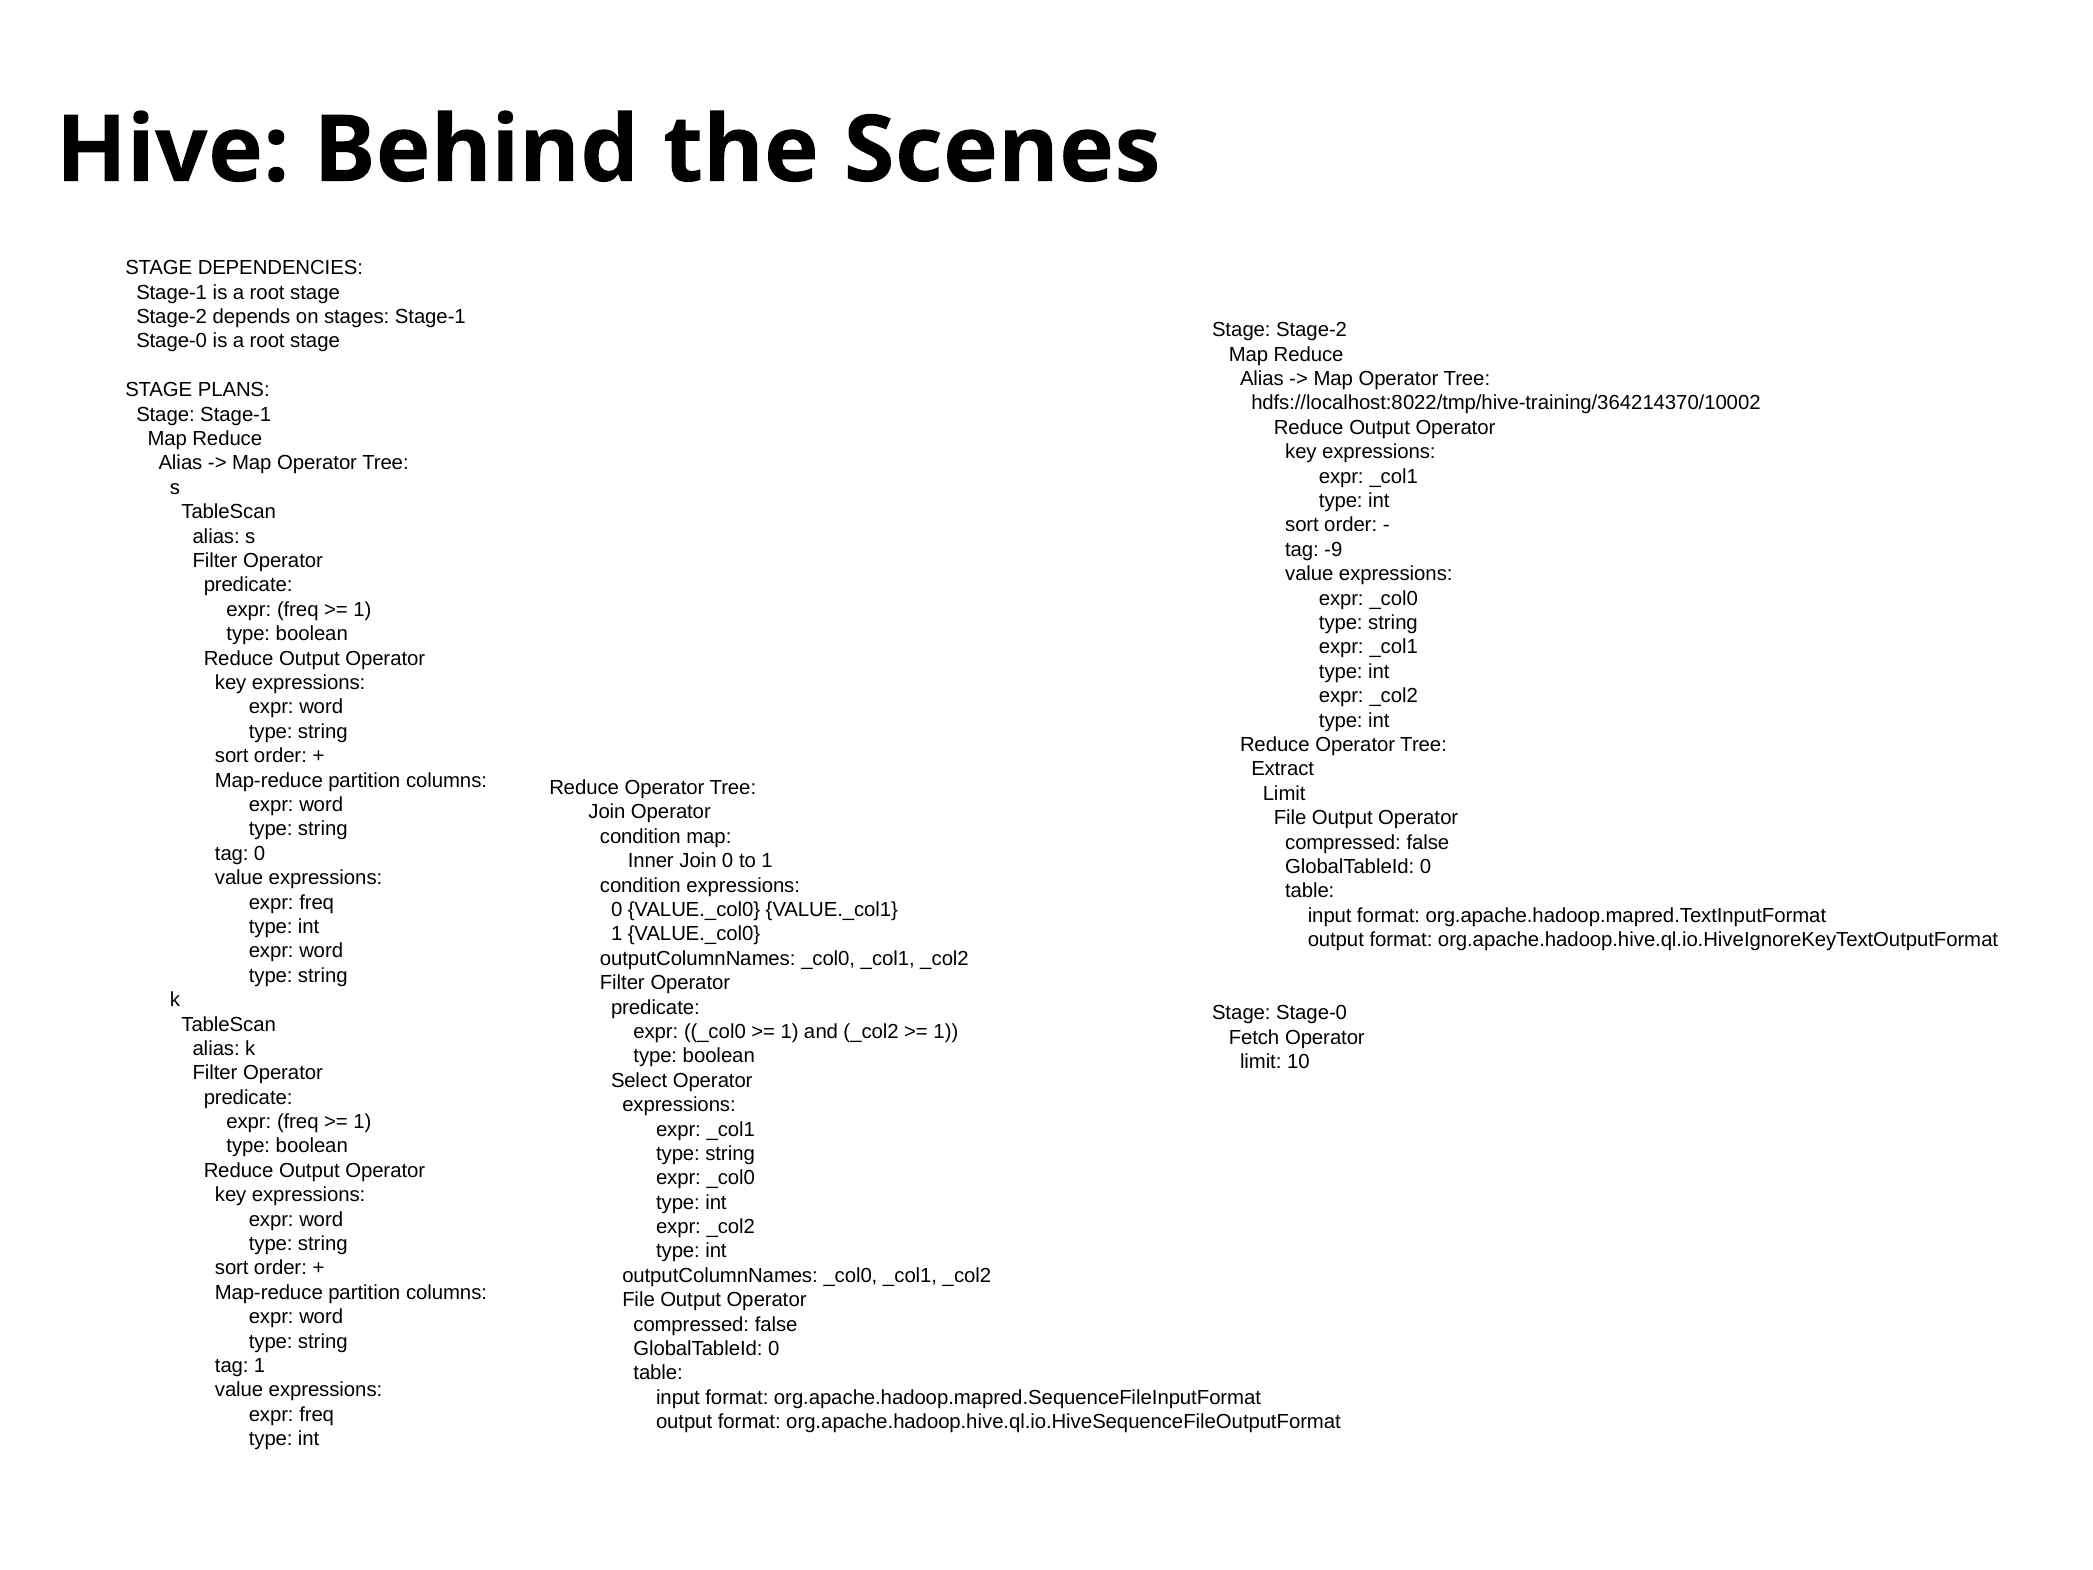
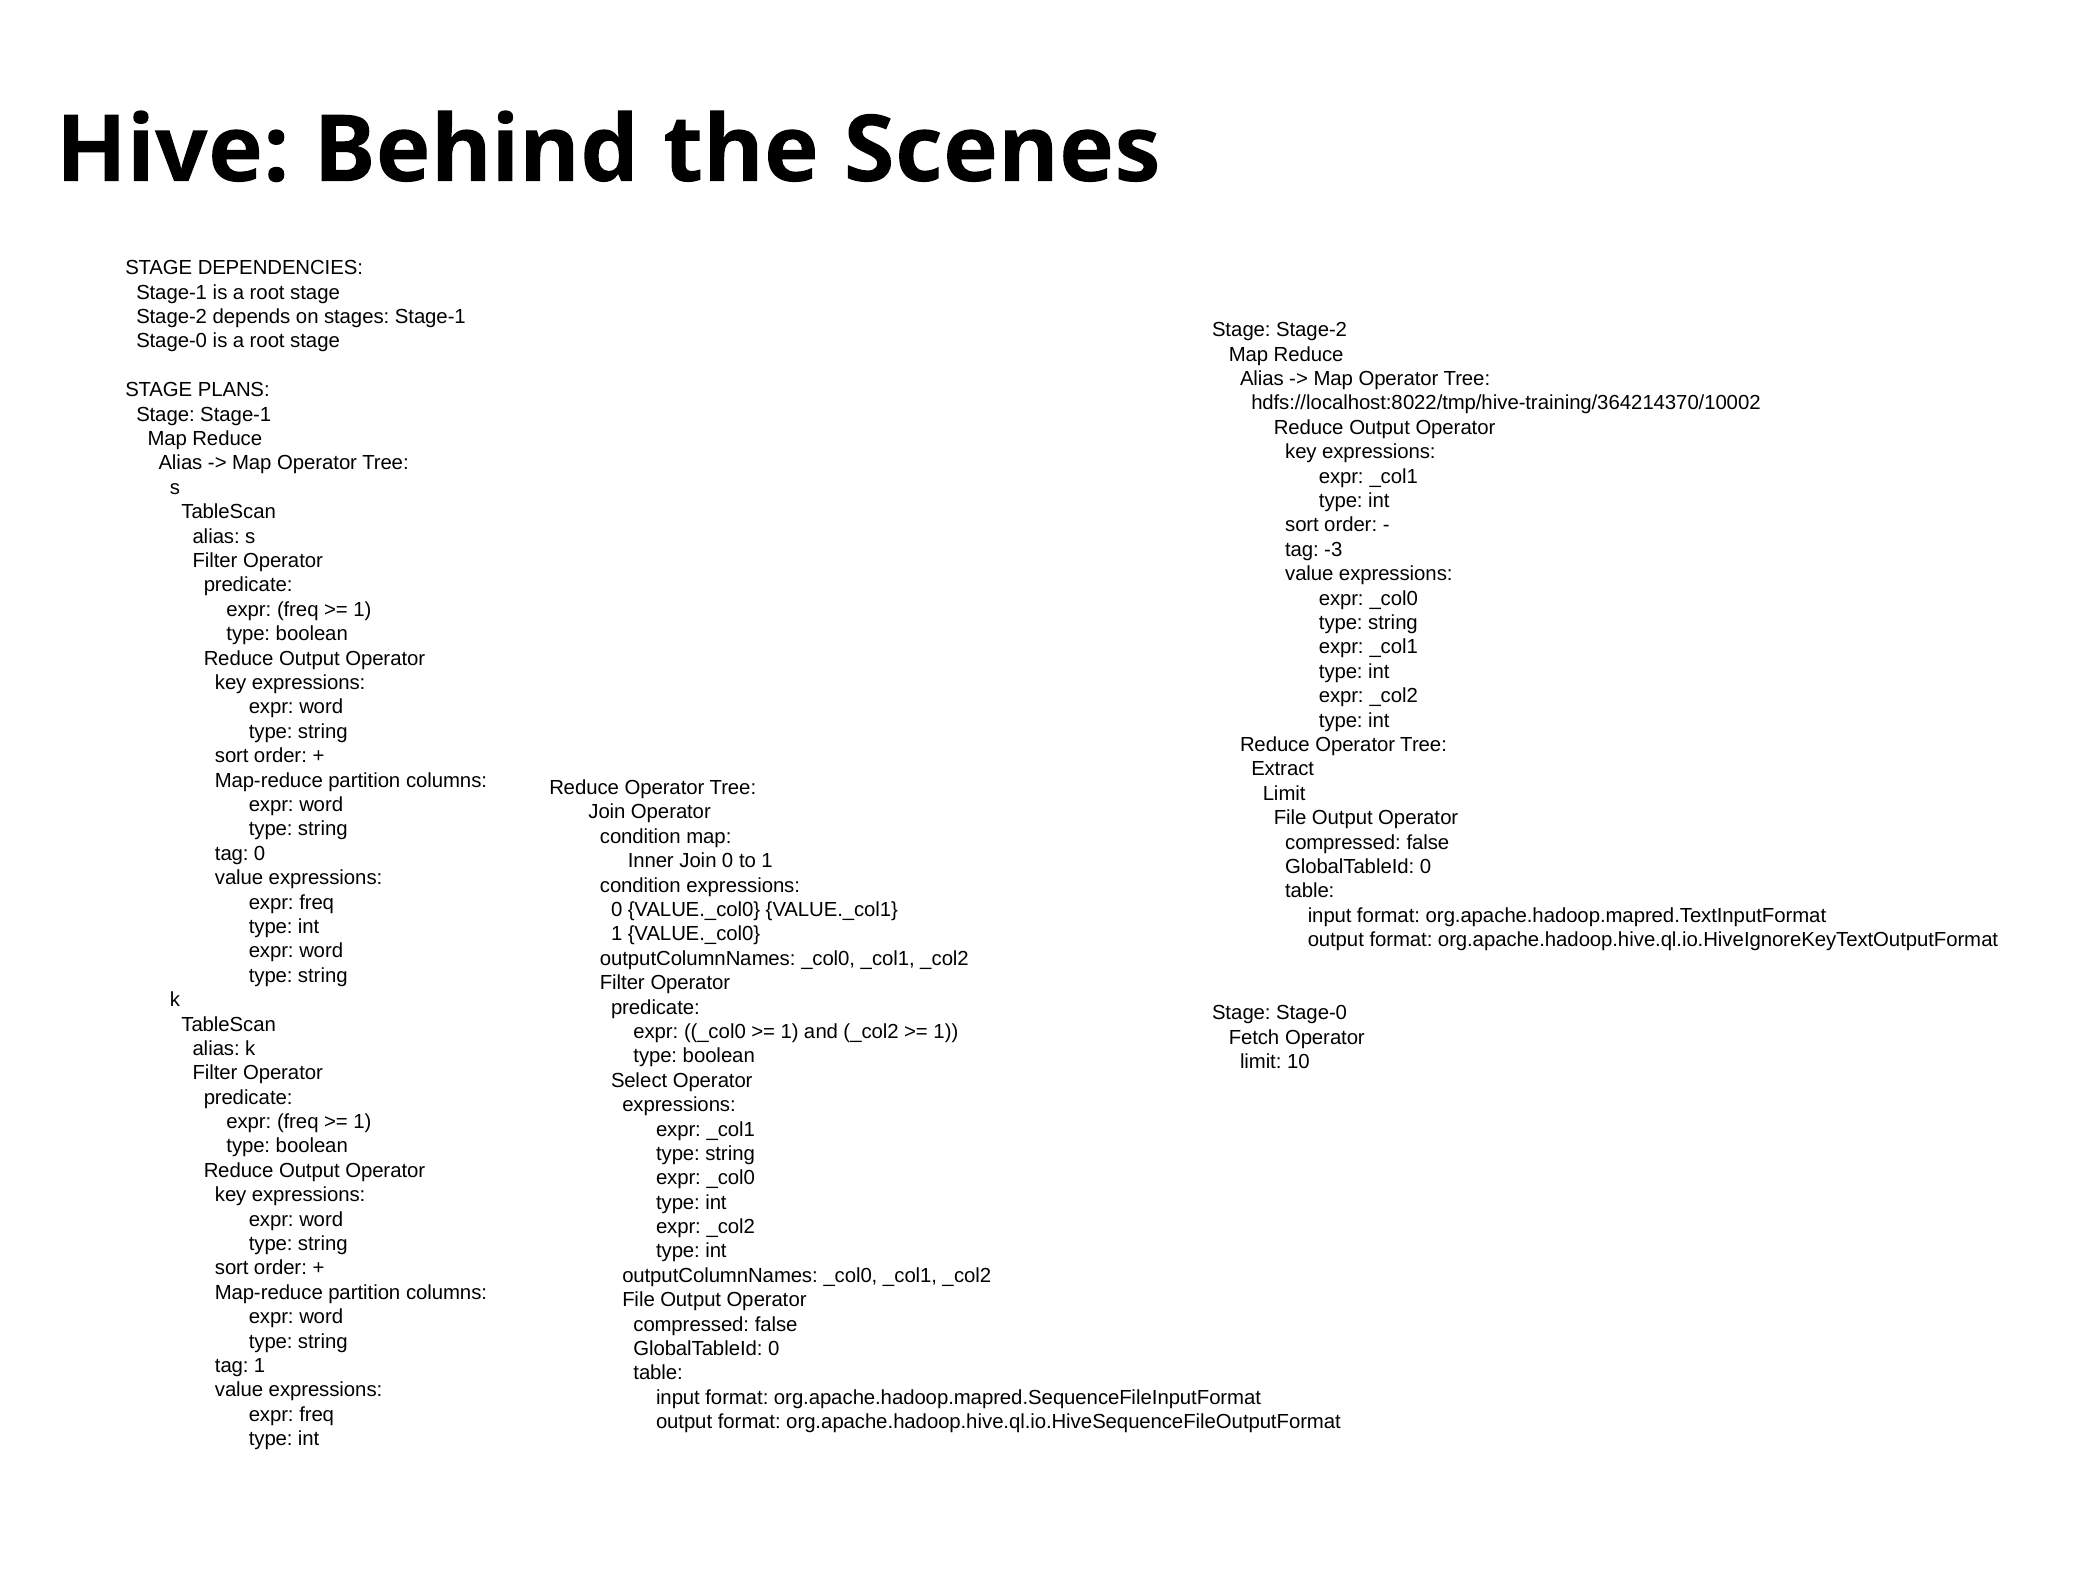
-9: -9 -> -3 (1333, 549)
